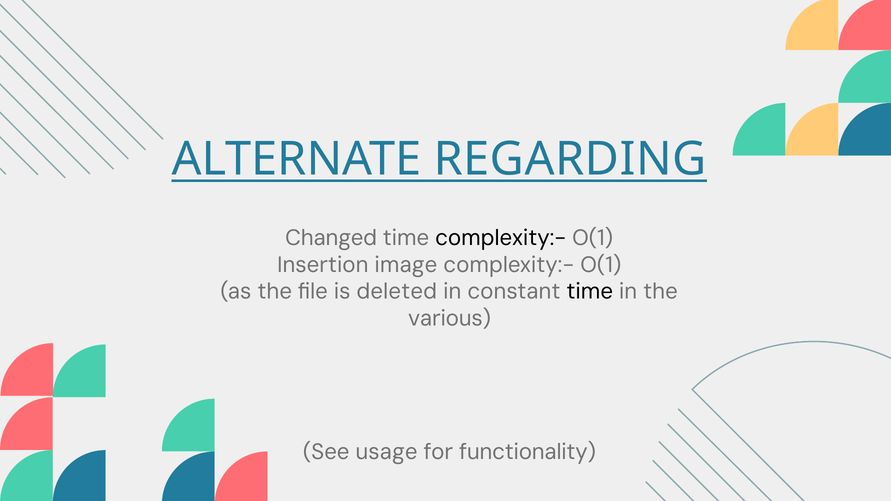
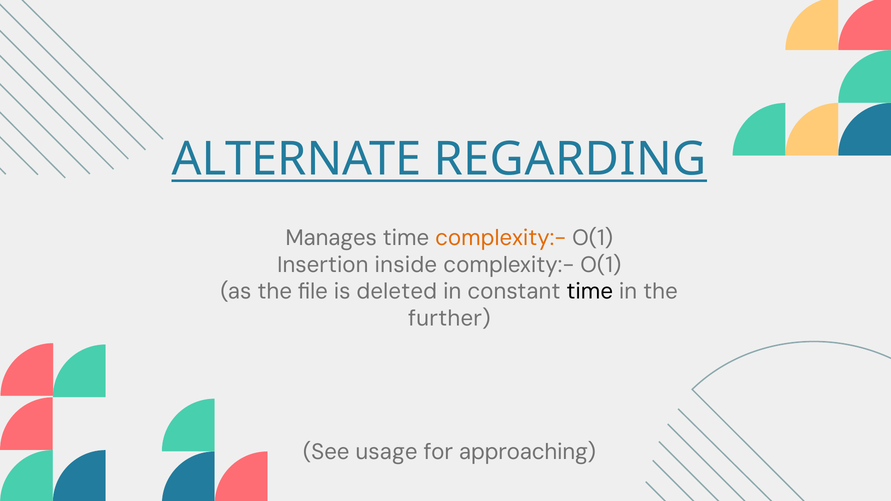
Changed: Changed -> Manages (331, 238)
complexity:- colour: black -> orange (501, 238)
image: image -> inside (406, 265)
various: various -> further (449, 318)
functionality: functionality -> approaching (527, 452)
